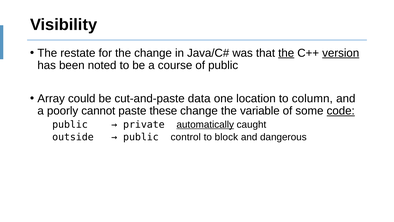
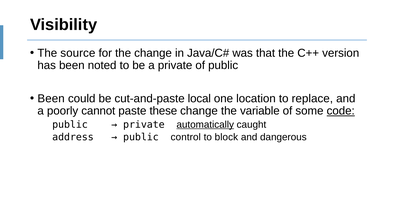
restate: restate -> source (78, 53)
the underline: present -> none (286, 53)
version underline: present -> none (341, 53)
a course: course -> private (175, 65)
Array: Array -> Been (51, 98)
data: data -> local (199, 98)
column: column -> replace (312, 98)
outside: outside -> address (73, 137)
